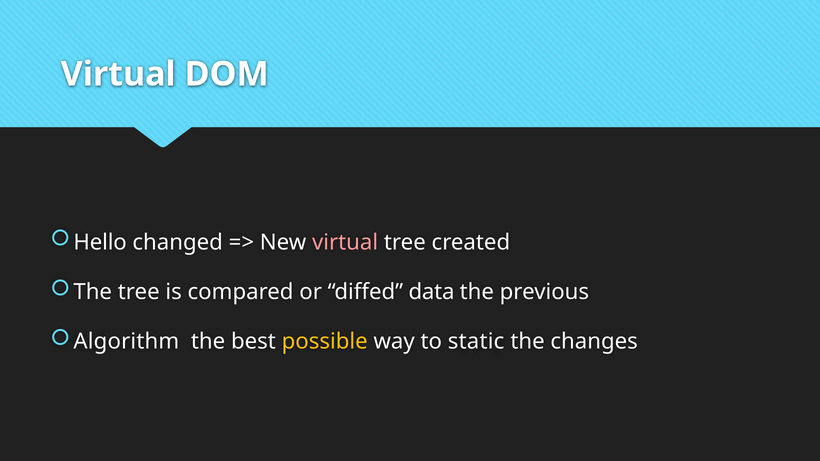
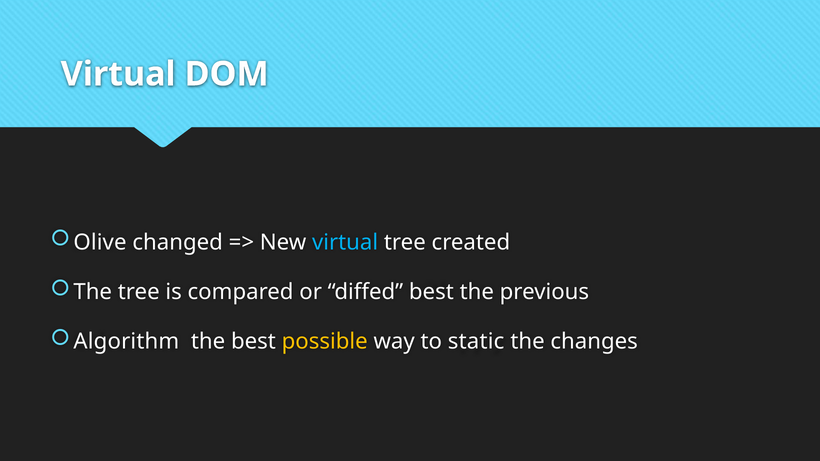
Hello: Hello -> Olive (100, 242)
virtual colour: pink -> light blue (345, 242)
diffed data: data -> best (431, 292)
